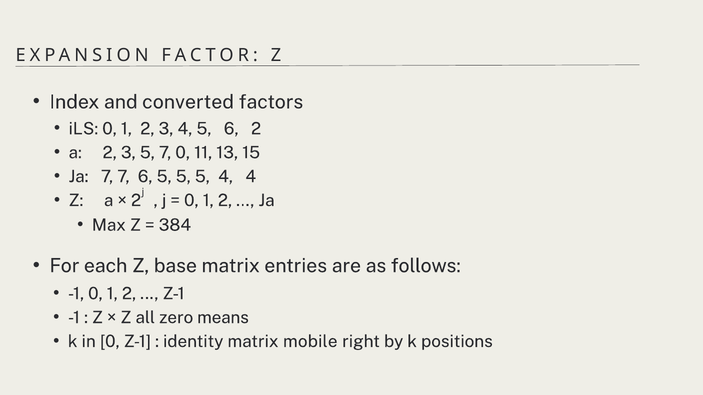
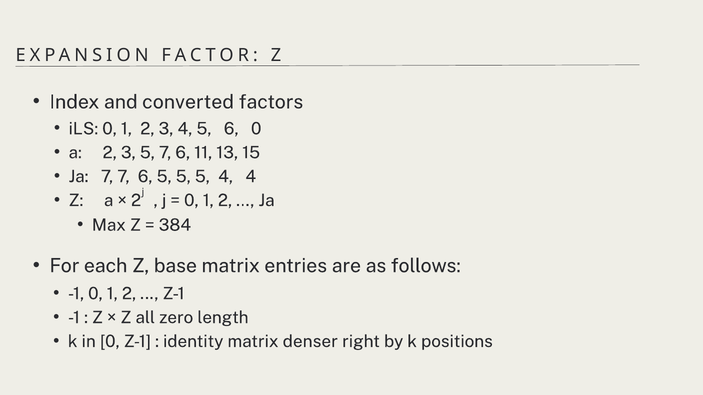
6 2: 2 -> 0 (256, 129)
5 7 0: 0 -> 6 (183, 153)
means: means -> length (223, 318)
mobile: mobile -> denser (310, 342)
